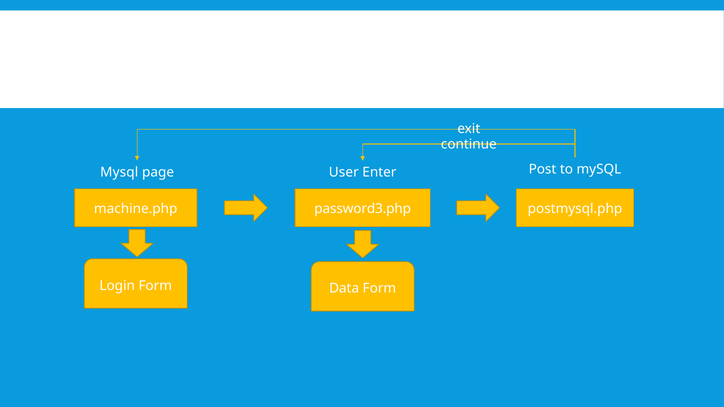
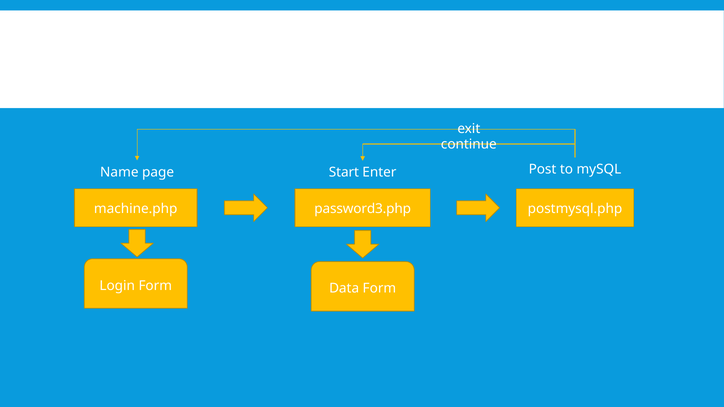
Mysql: Mysql -> Name (119, 172)
User: User -> Start (344, 173)
